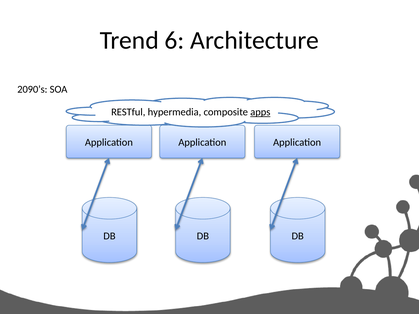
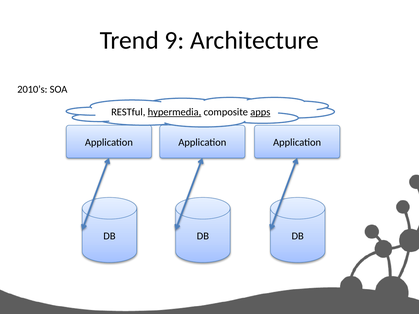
6: 6 -> 9 (175, 41)
2090’s: 2090’s -> 2010’s (32, 89)
hypermedia underline: none -> present (174, 112)
